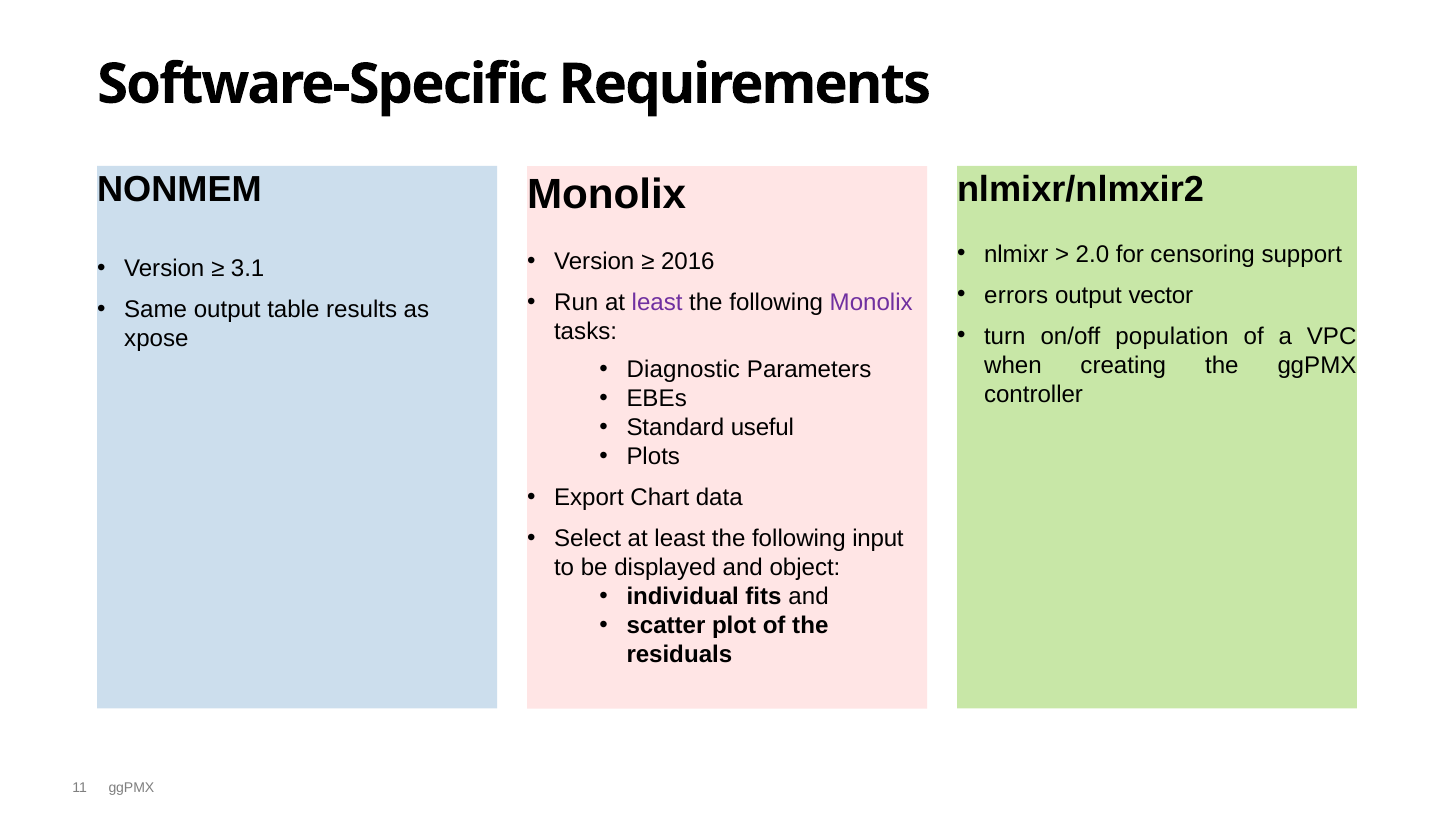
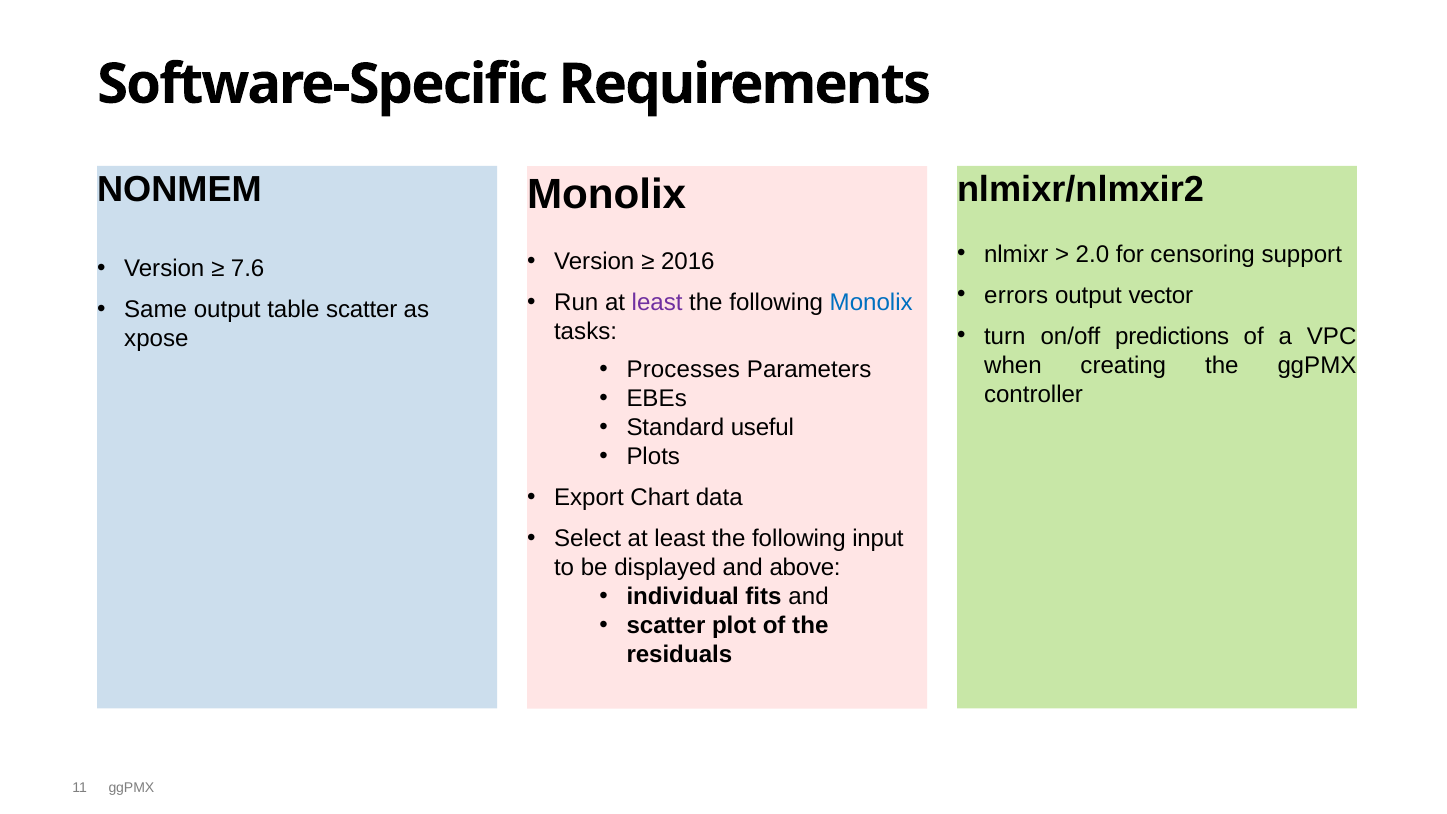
3.1: 3.1 -> 7.6 (248, 269)
Monolix colour: purple -> blue (871, 303)
table results: results -> scatter (362, 310)
population: population -> predictions (1172, 336)
Diagnostic: Diagnostic -> Processes (683, 370)
object: object -> above (805, 568)
